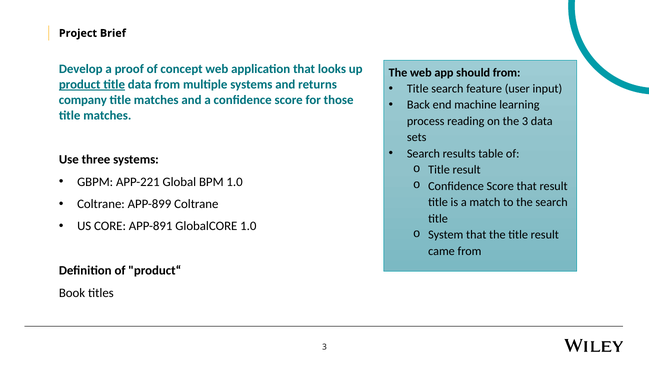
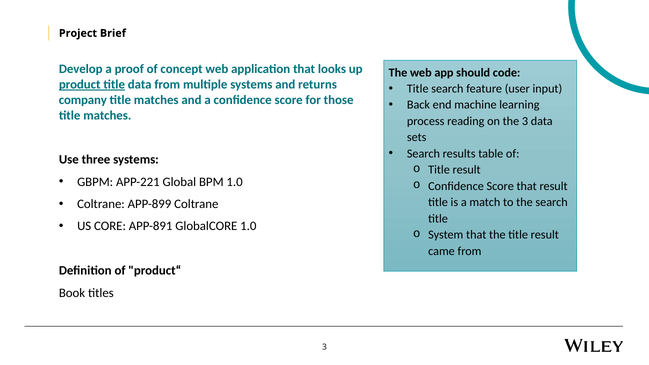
should from: from -> code (507, 73)
